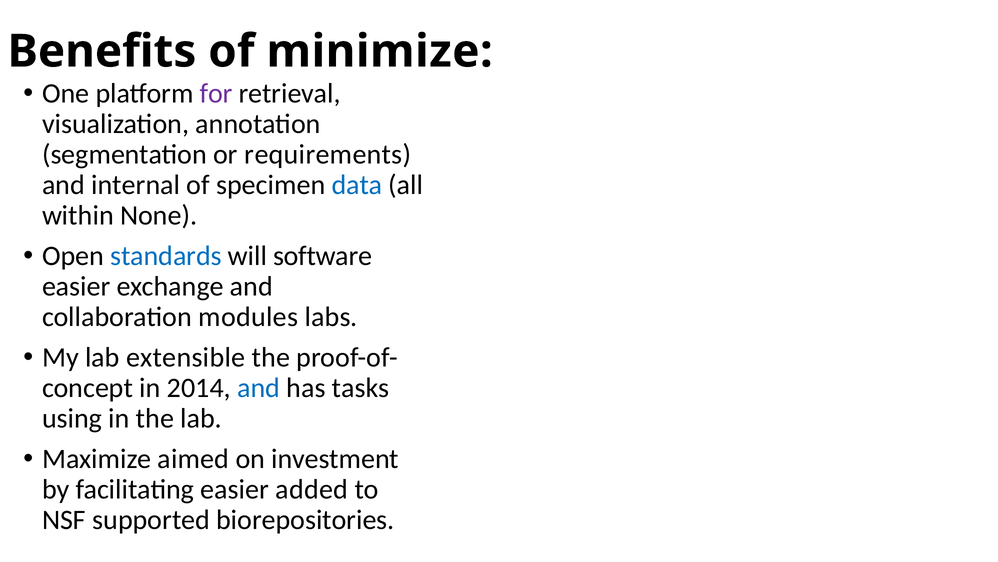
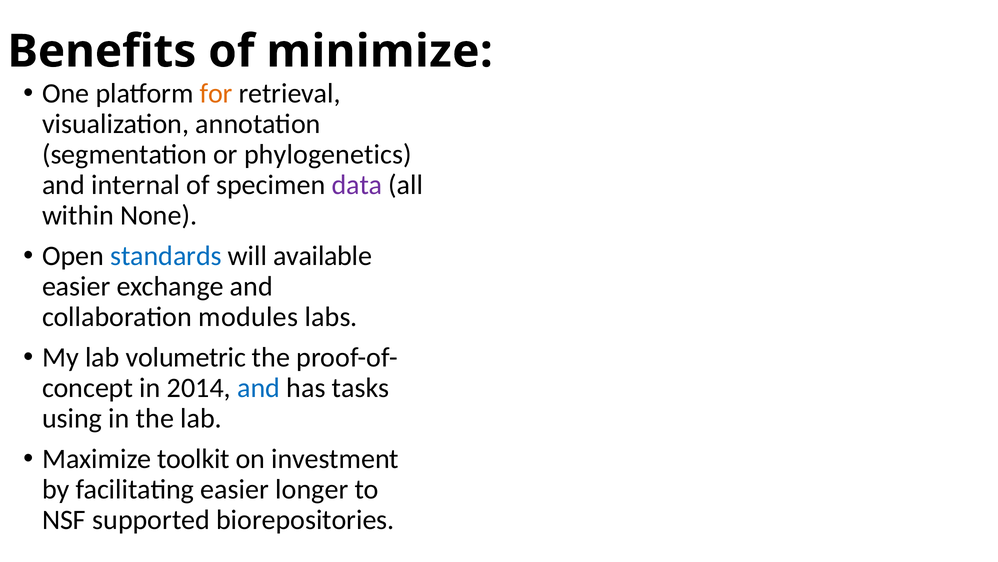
for colour: purple -> orange (216, 94)
requirements: requirements -> phylogenetics (328, 154)
data colour: blue -> purple (357, 185)
software: software -> available (323, 256)
extensible: extensible -> volumetric (186, 357)
aimed: aimed -> toolkit (193, 459)
added: added -> longer (312, 489)
